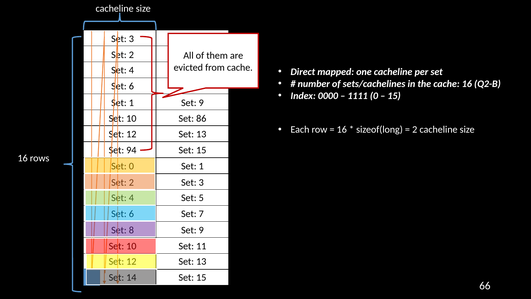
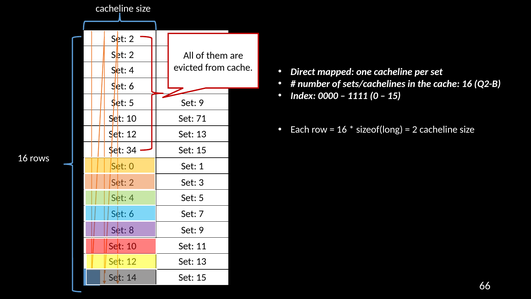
3: 3 -> 2 (131, 39)
1: 1 -> 5 (131, 103)
86: 86 -> 71 (201, 118)
94: 94 -> 34 (131, 150)
